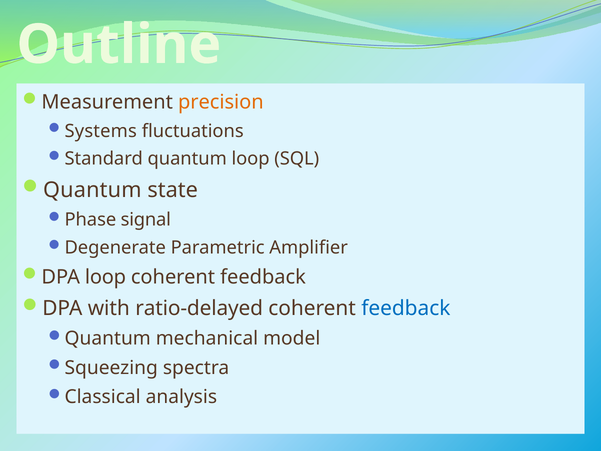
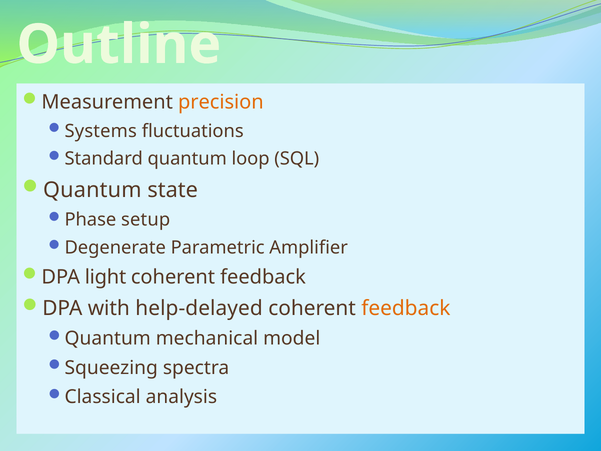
signal: signal -> setup (146, 220)
DPA loop: loop -> light (105, 277)
ratio-delayed: ratio-delayed -> help-delayed (199, 308)
feedback colour: blue -> orange (406, 308)
